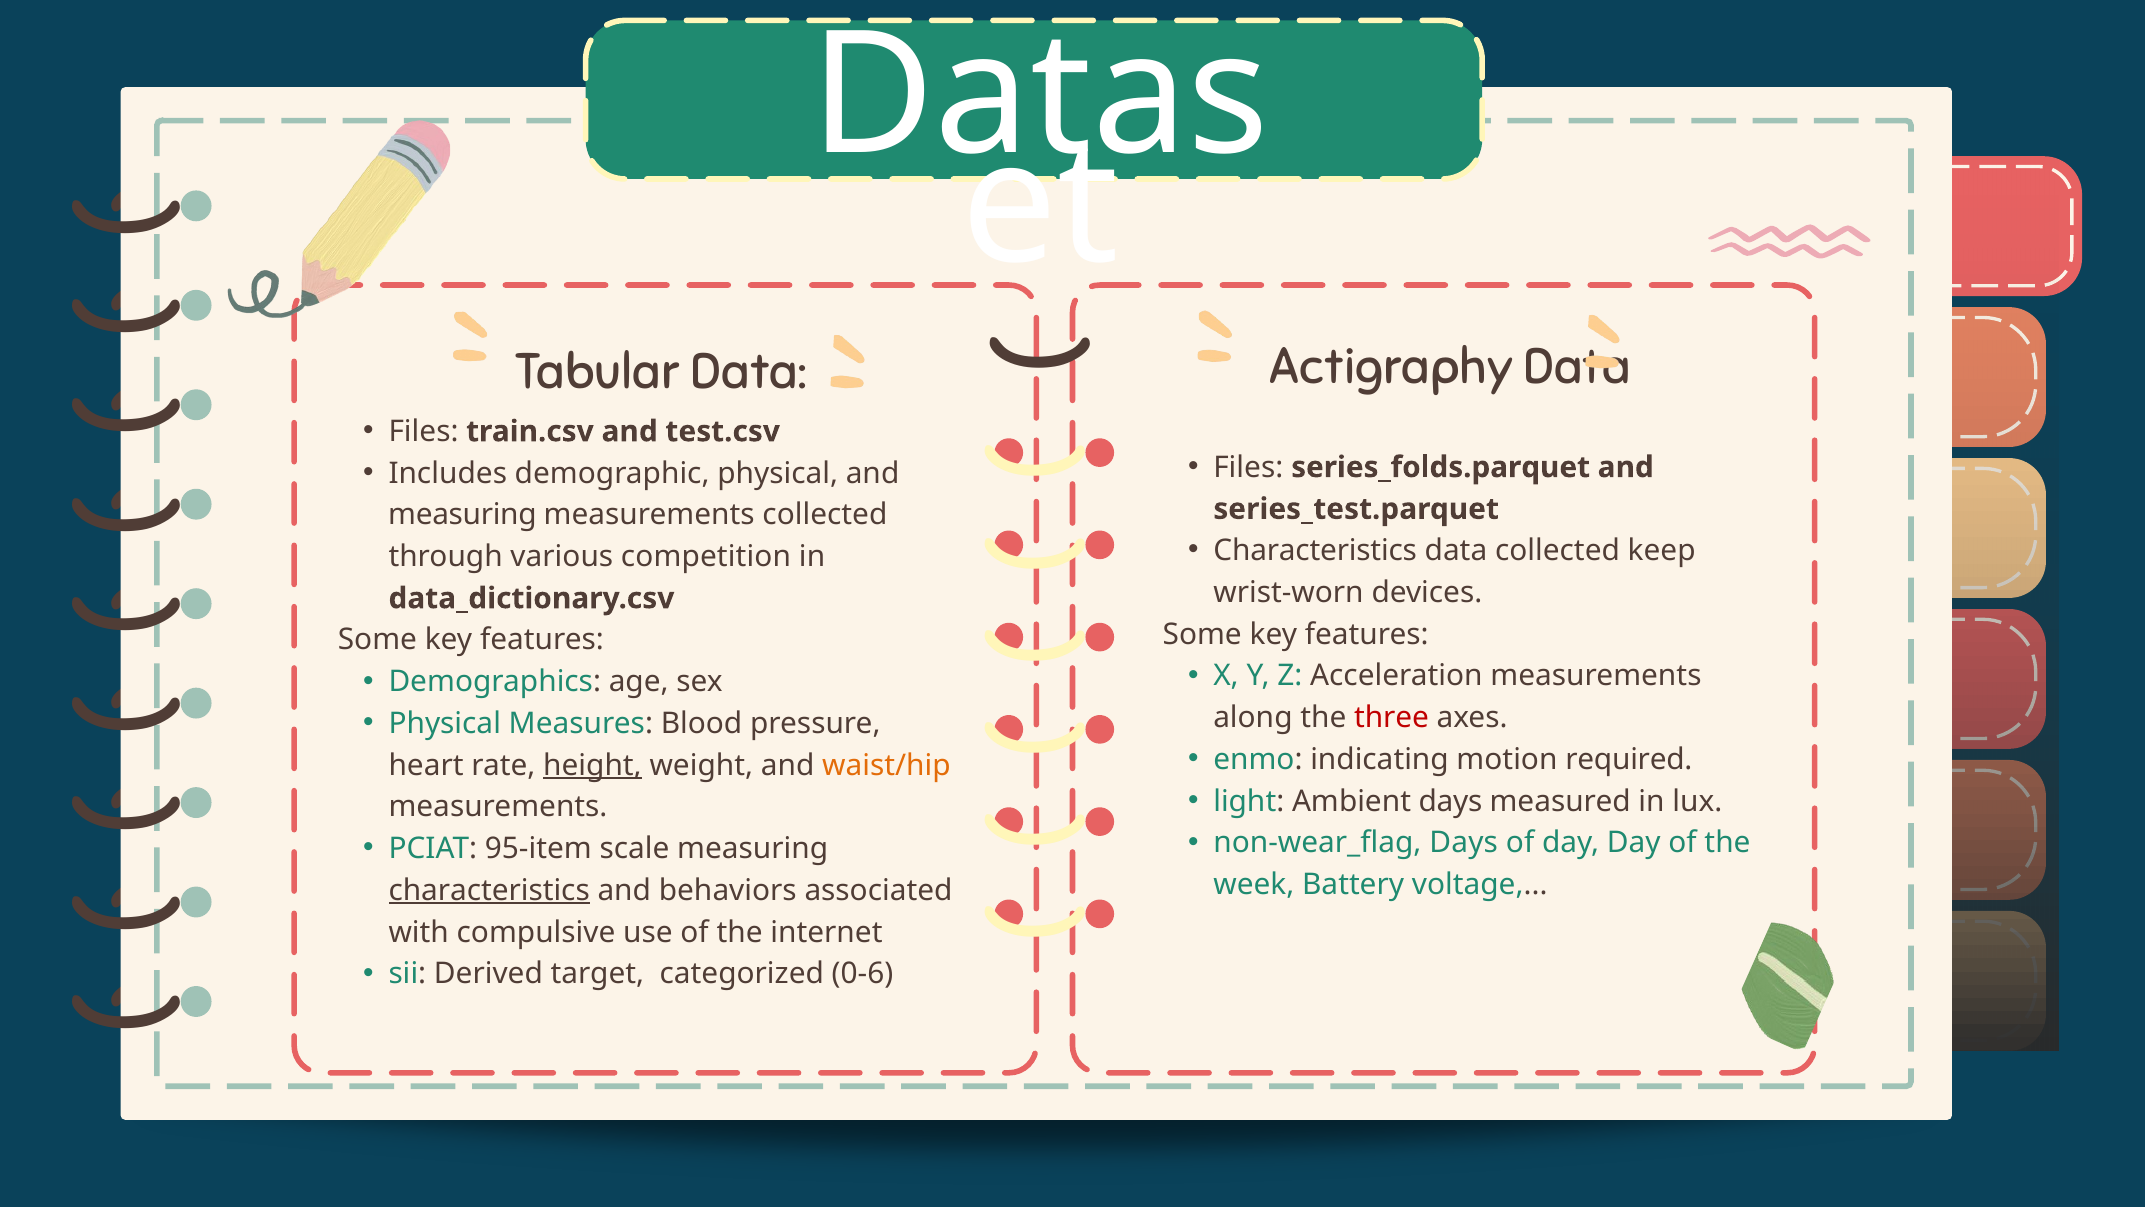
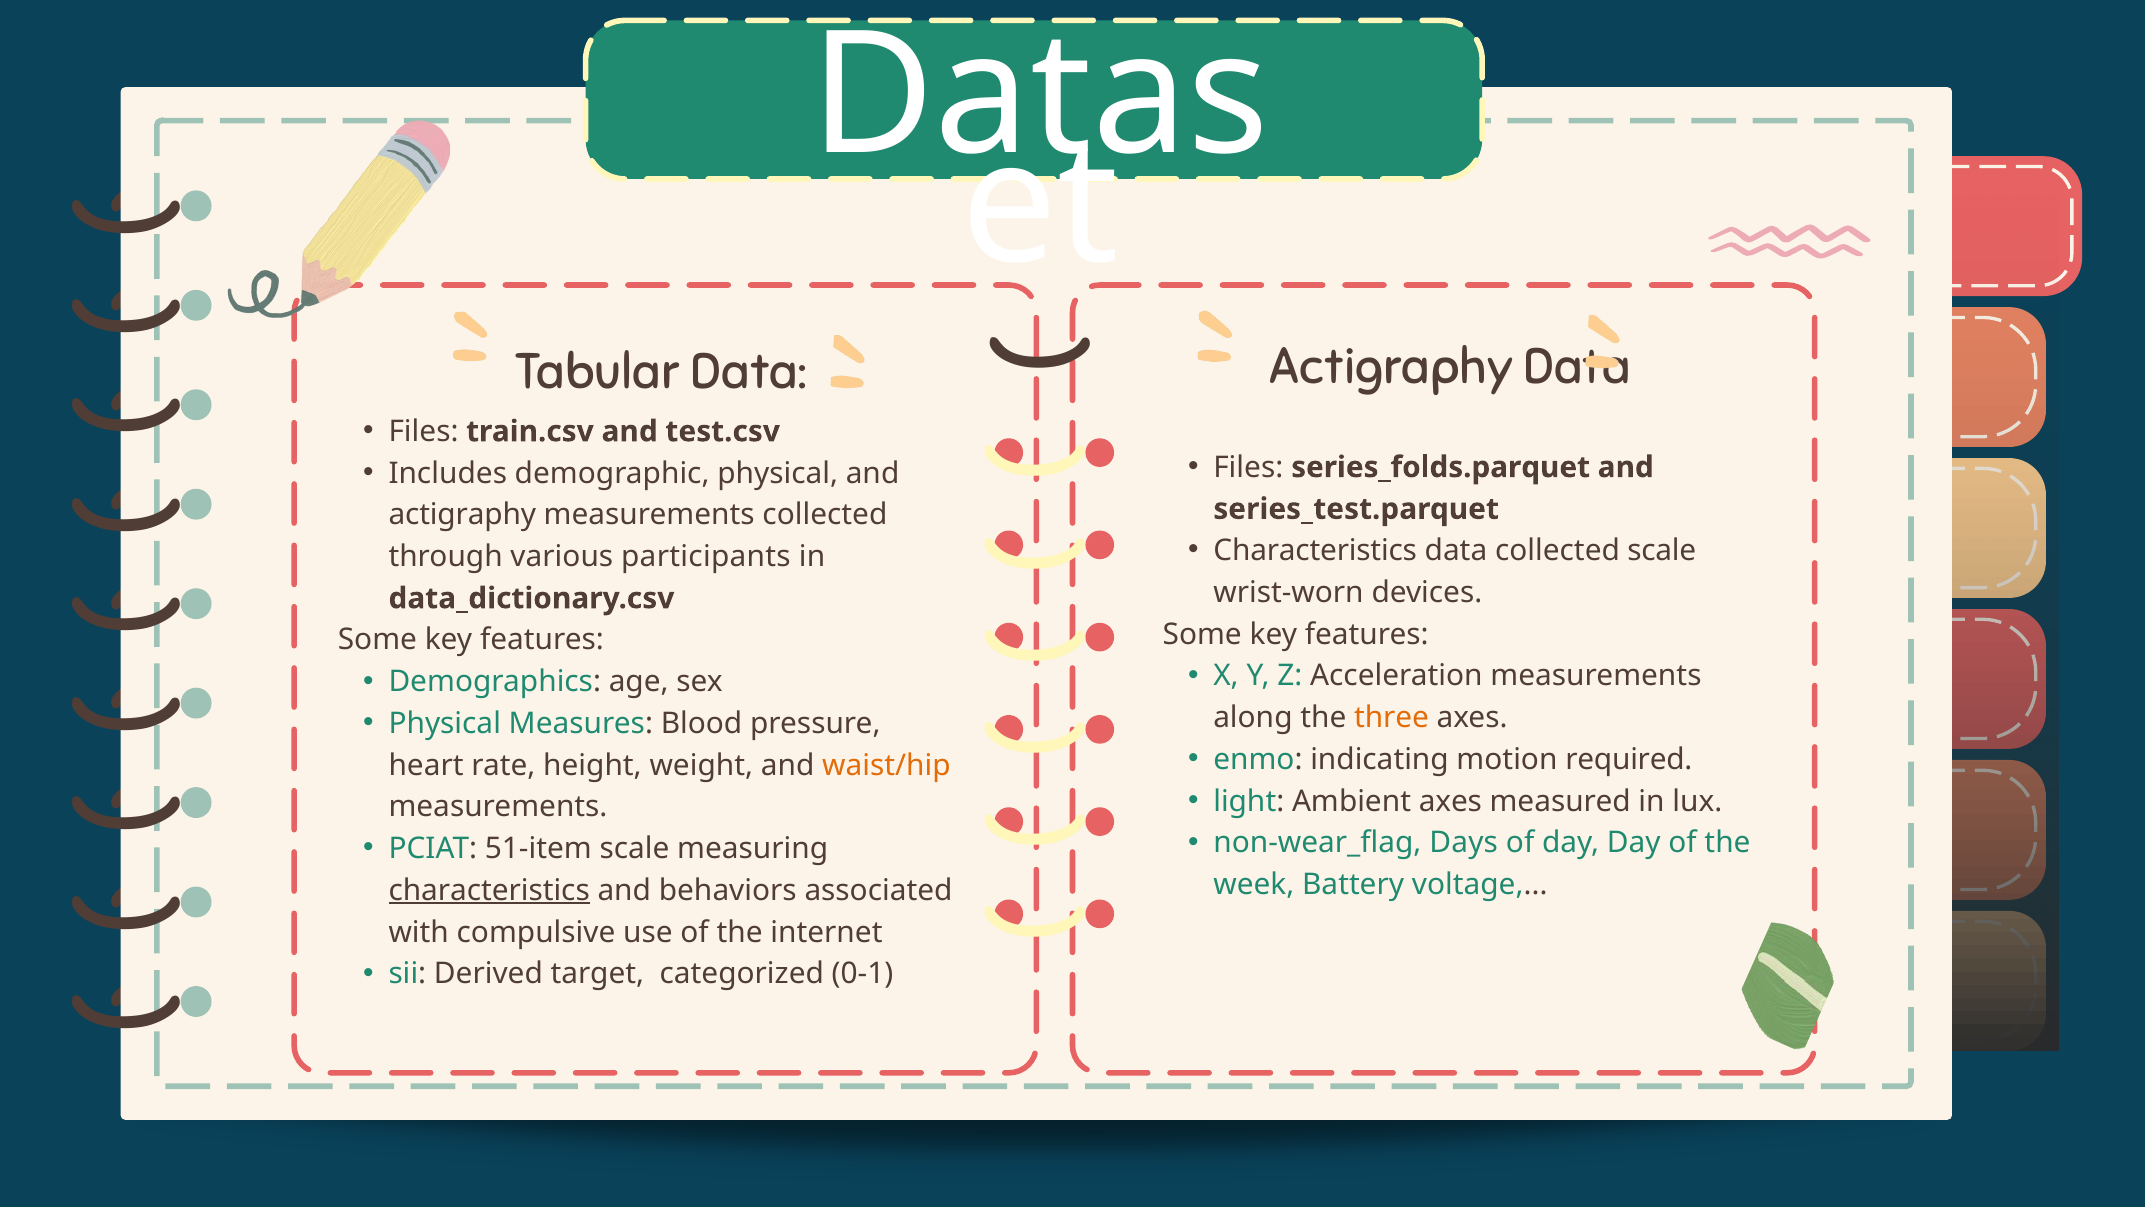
measuring: measuring -> actigraphy (462, 515)
collected keep: keep -> scale (1662, 551)
competition: competition -> participants (706, 556)
three colour: red -> orange (1392, 717)
height underline: present -> none (592, 765)
Ambient days: days -> axes (1450, 801)
95-item: 95-item -> 51-item (538, 849)
0-6: 0-6 -> 0-1 (862, 974)
